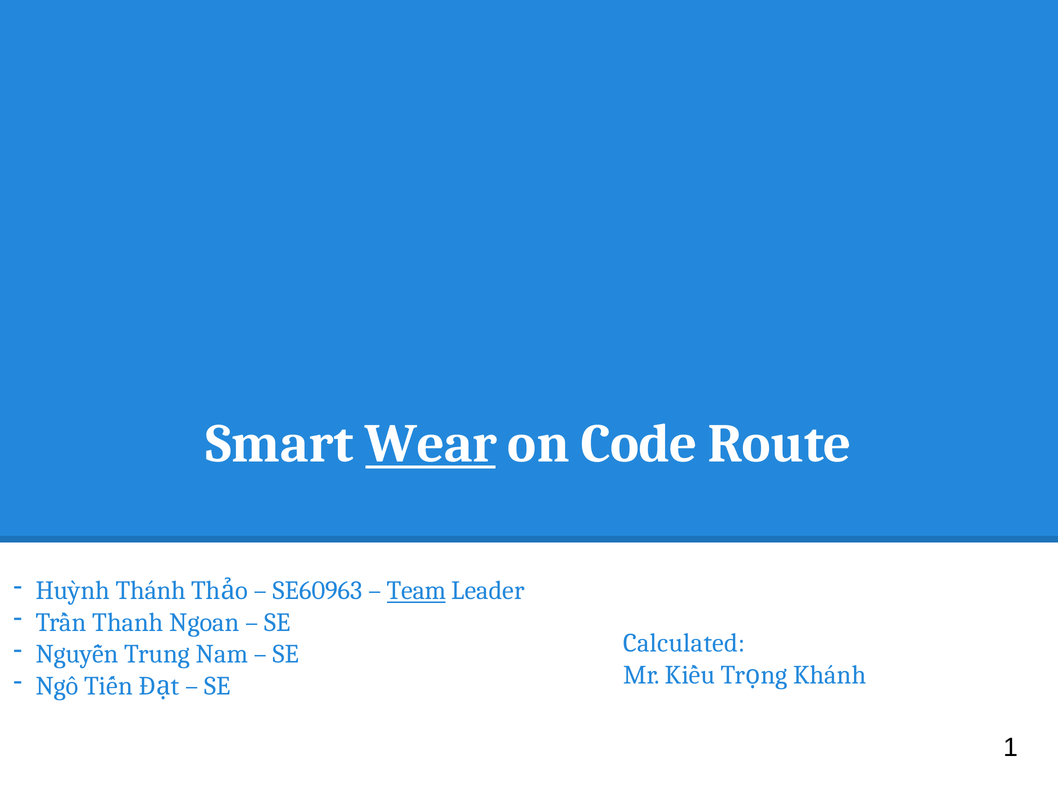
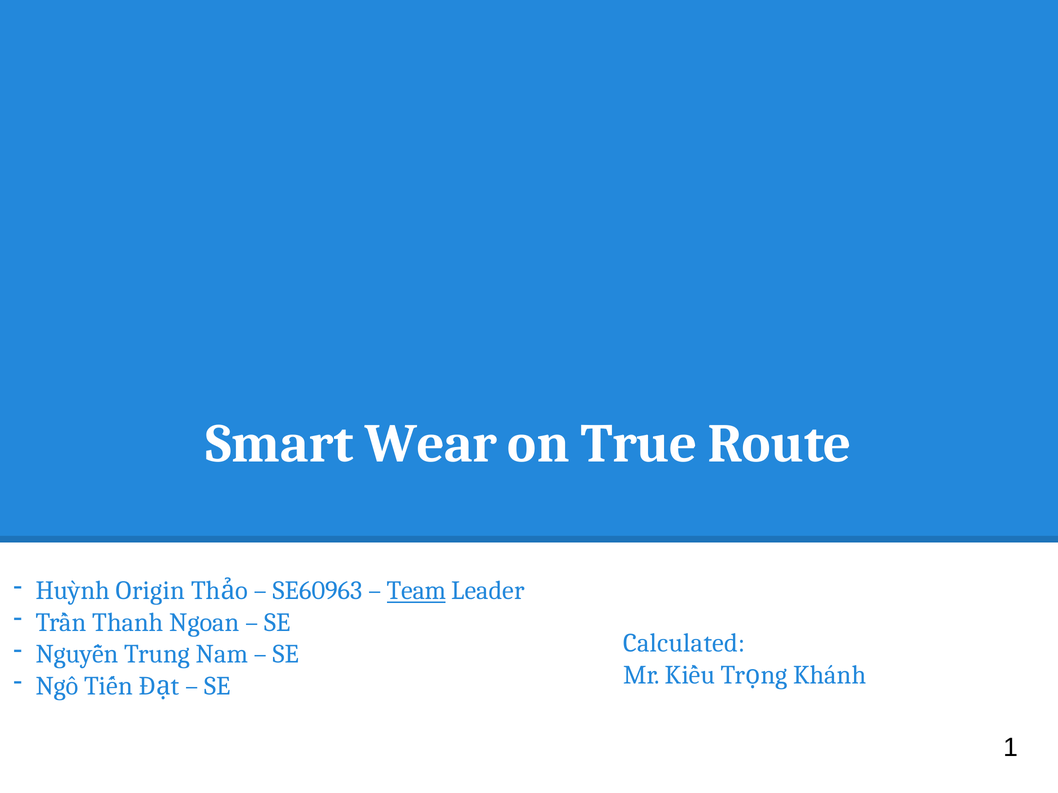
Wear underline: present -> none (431, 444)
Code: Code -> True (639, 444)
Thánh: Thánh -> Origin (151, 591)
